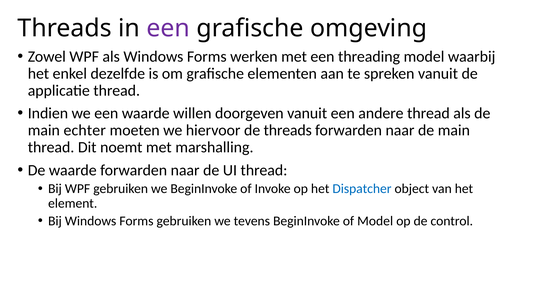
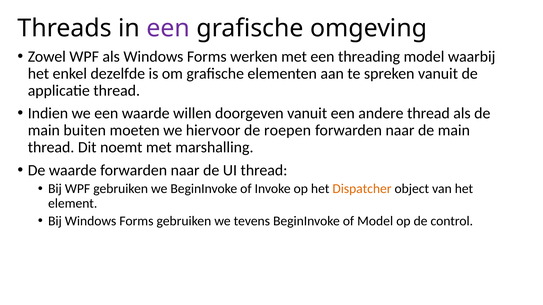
echter: echter -> buiten (85, 131)
de threads: threads -> roepen (288, 131)
Dispatcher colour: blue -> orange (362, 189)
